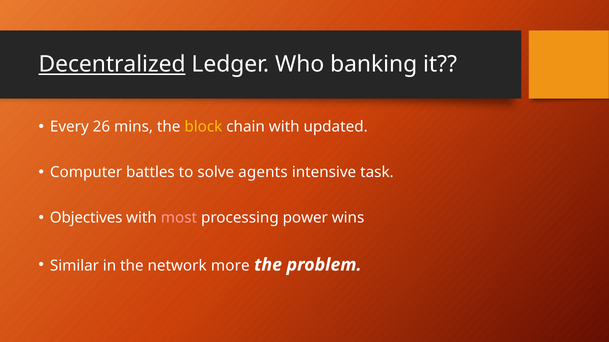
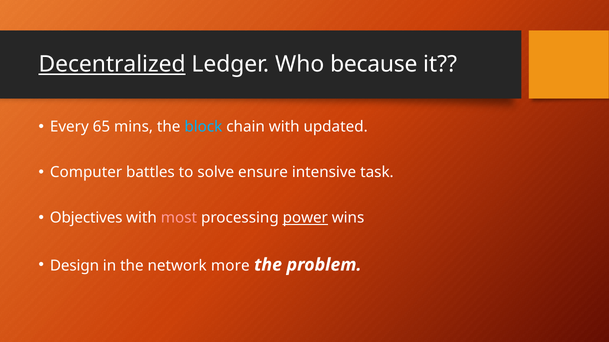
banking: banking -> because (374, 64)
26: 26 -> 65 (101, 127)
block colour: yellow -> light blue (203, 127)
agents: agents -> ensure (263, 173)
power underline: none -> present (305, 218)
Similar: Similar -> Design (75, 266)
